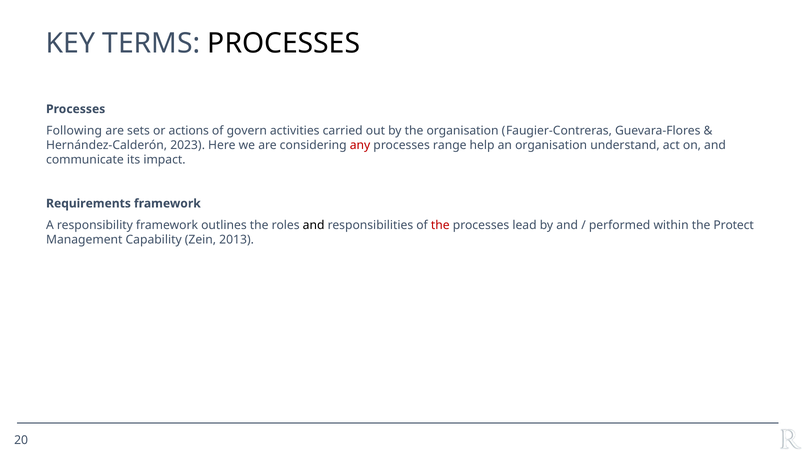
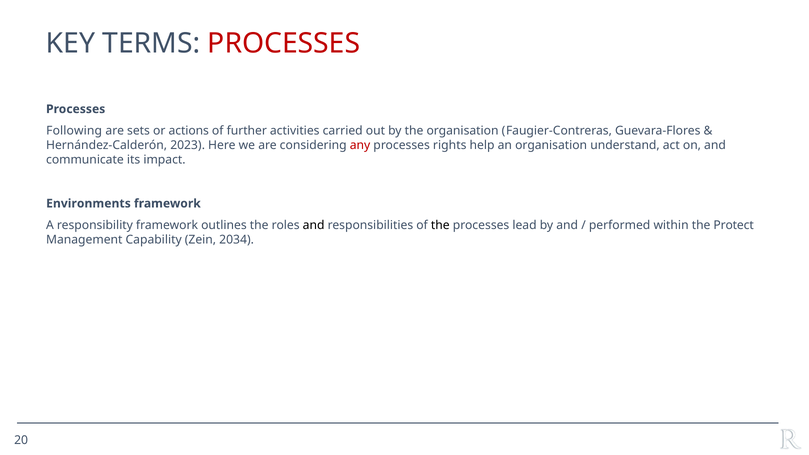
PROCESSES colour: black -> red (284, 43)
govern: govern -> further (247, 131)
range: range -> rights (450, 145)
Requirements: Requirements -> Environments (88, 204)
the colour: red -> black (440, 225)
2013: 2013 -> 2034 (237, 240)
